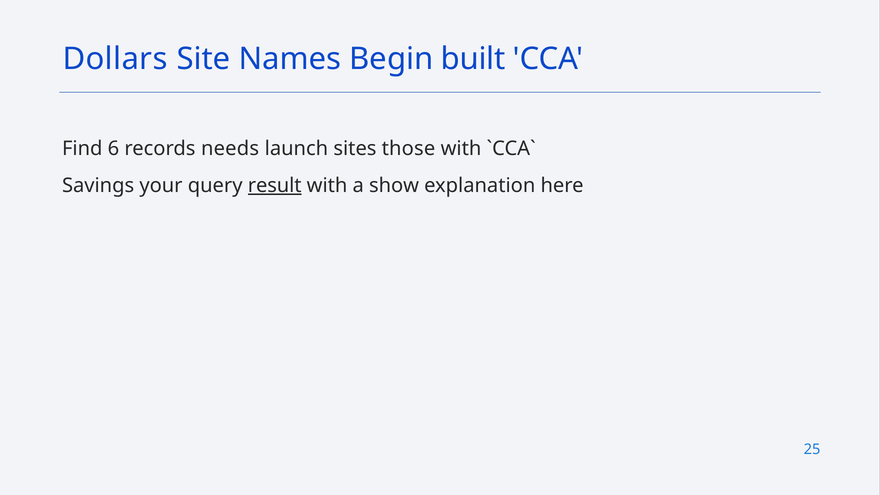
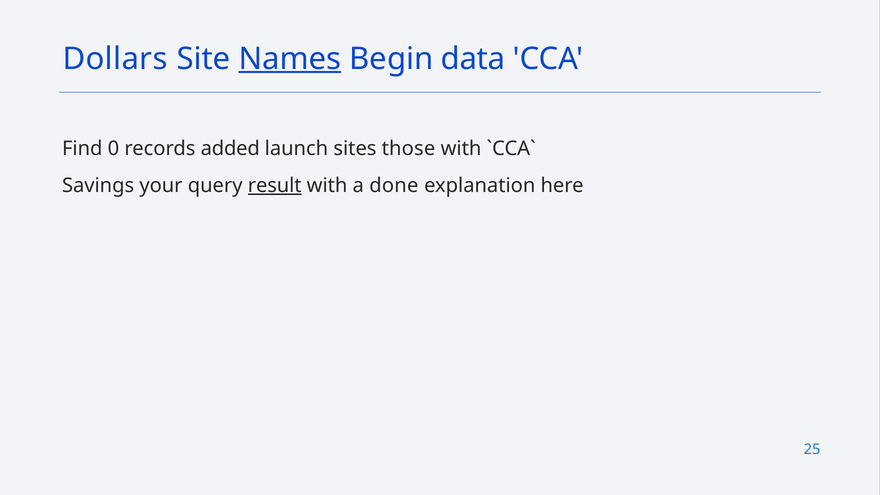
Names underline: none -> present (290, 59)
built: built -> data (473, 59)
6: 6 -> 0 (113, 148)
needs: needs -> added (230, 148)
show: show -> done (394, 185)
